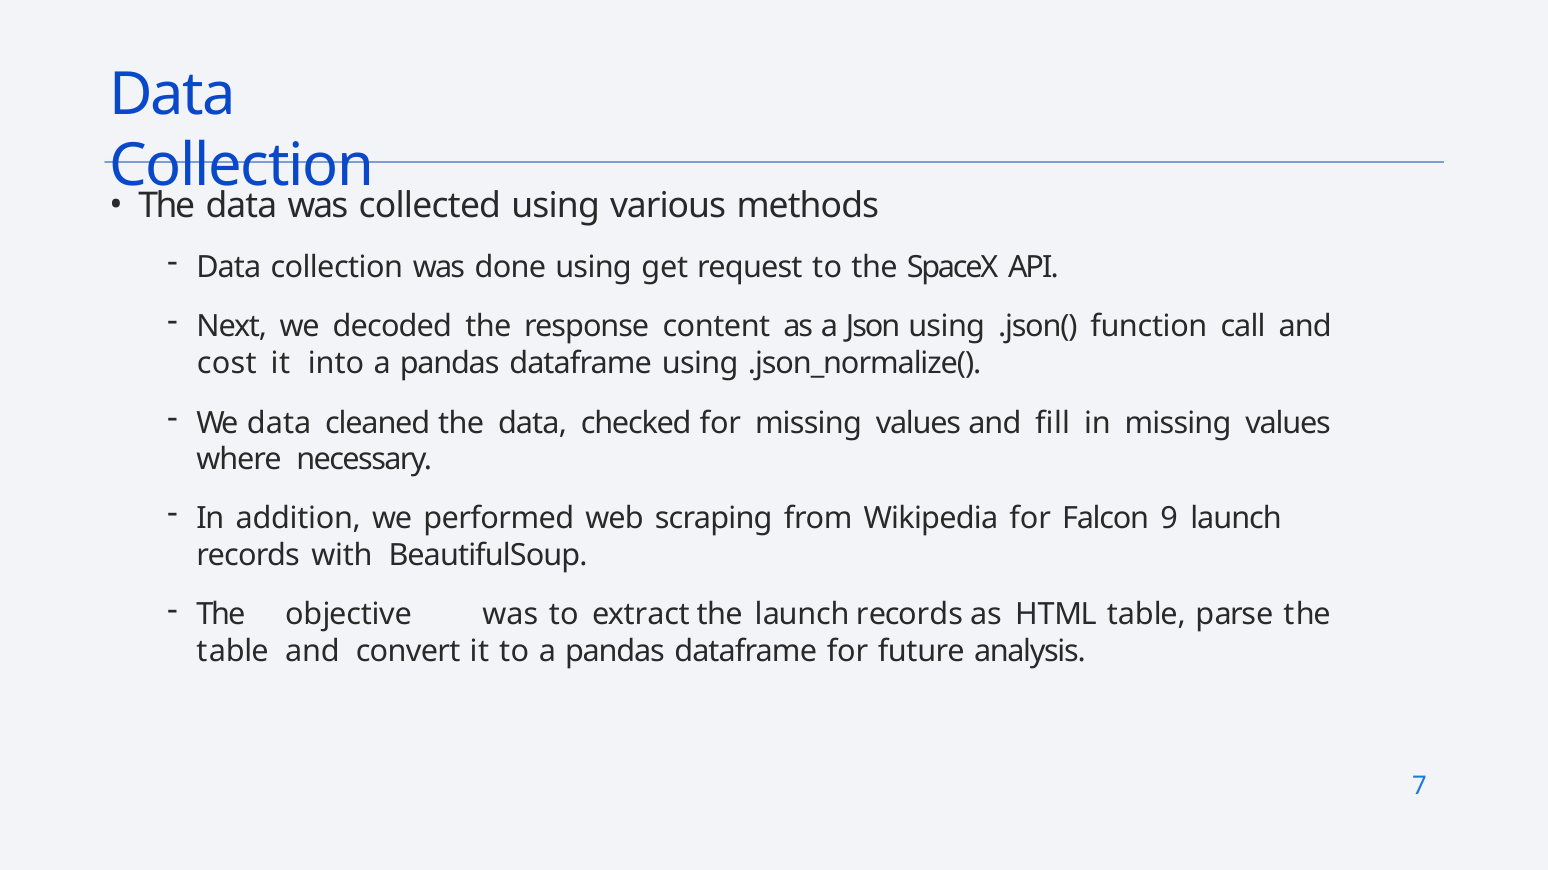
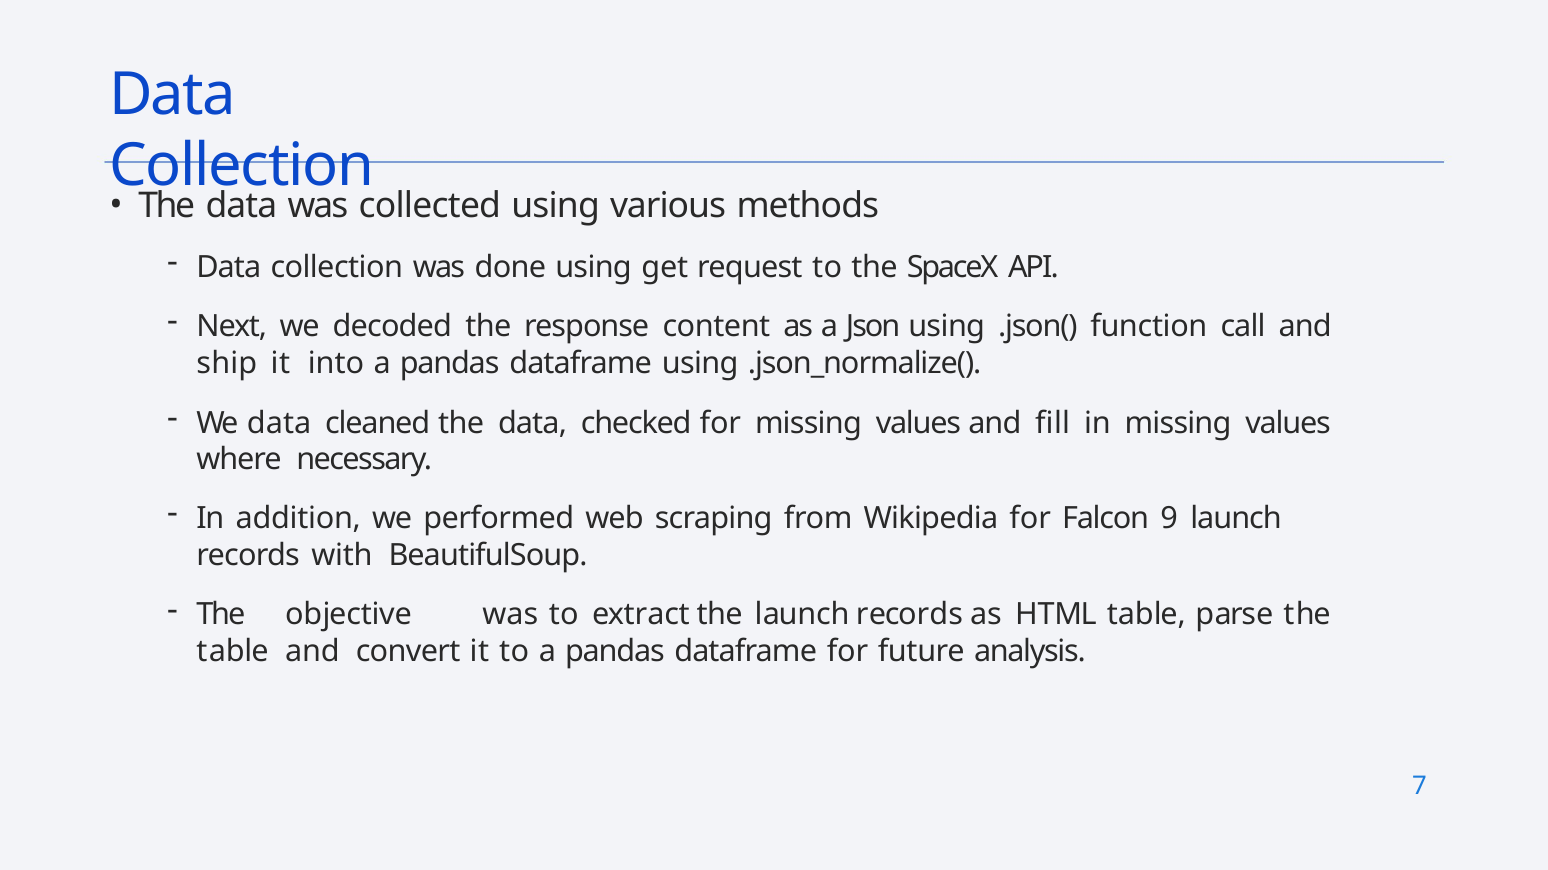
cost: cost -> ship (227, 364)
